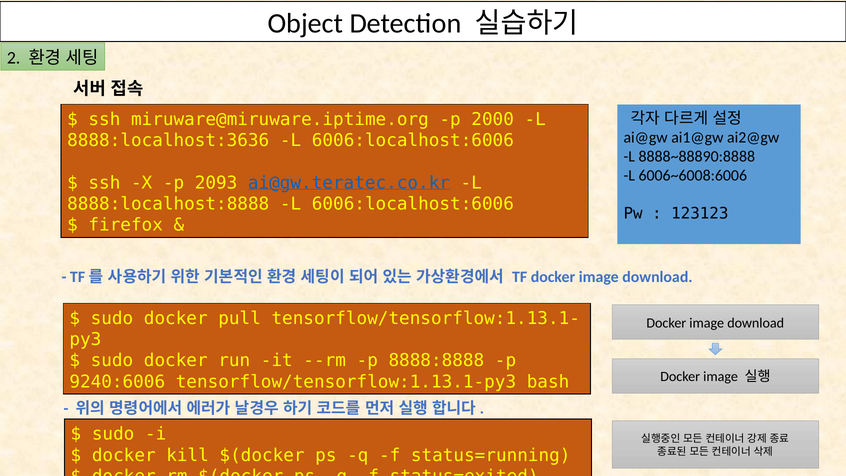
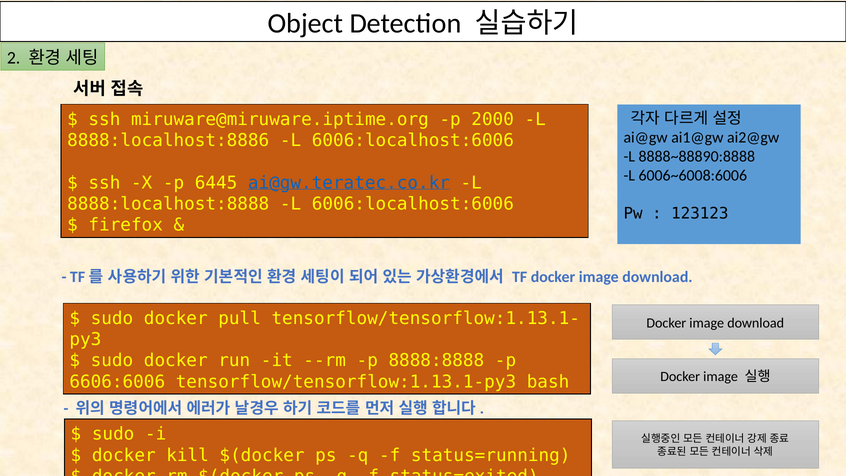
8888:localhost:3636: 8888:localhost:3636 -> 8888:localhost:8886 (168, 140)
2093: 2093 -> 6445 (216, 183)
9240:6006: 9240:6006 -> 6606:6006 (117, 382)
